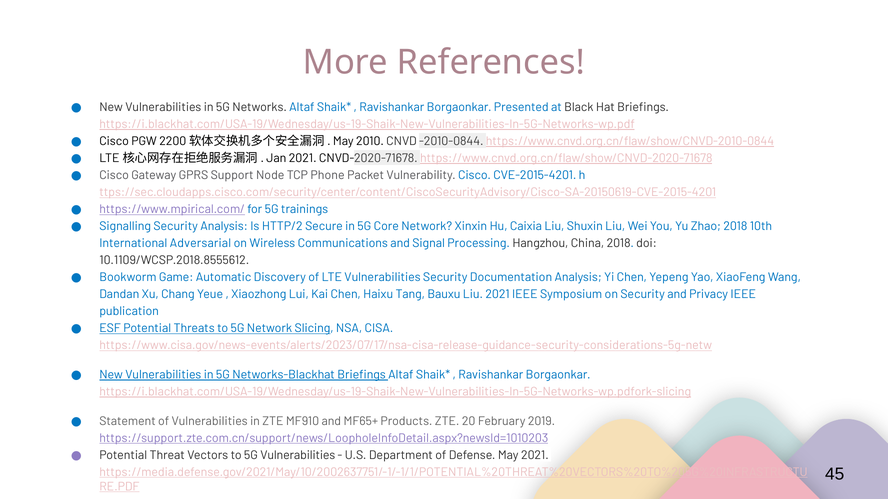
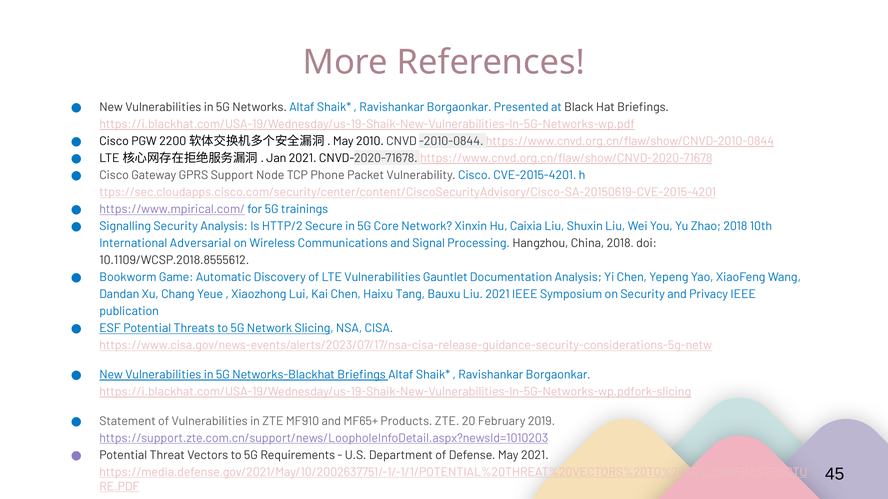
Vulnerabilities Security: Security -> Gauntlet (445, 278)
5G Vulnerabilities: Vulnerabilities -> Requirements (298, 456)
